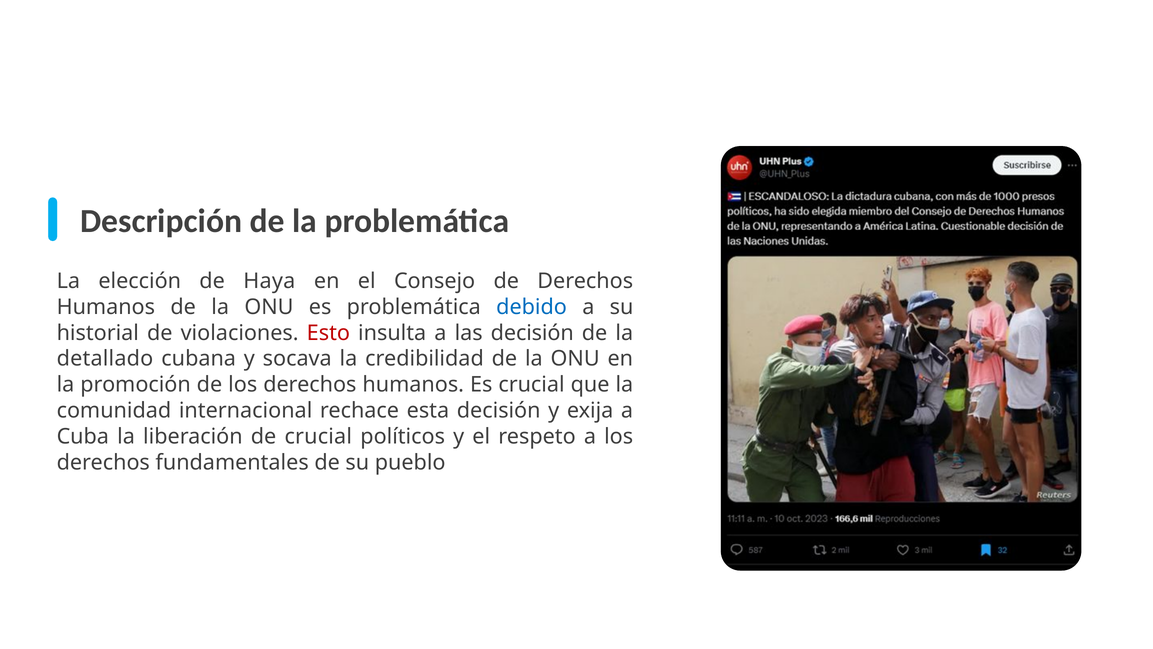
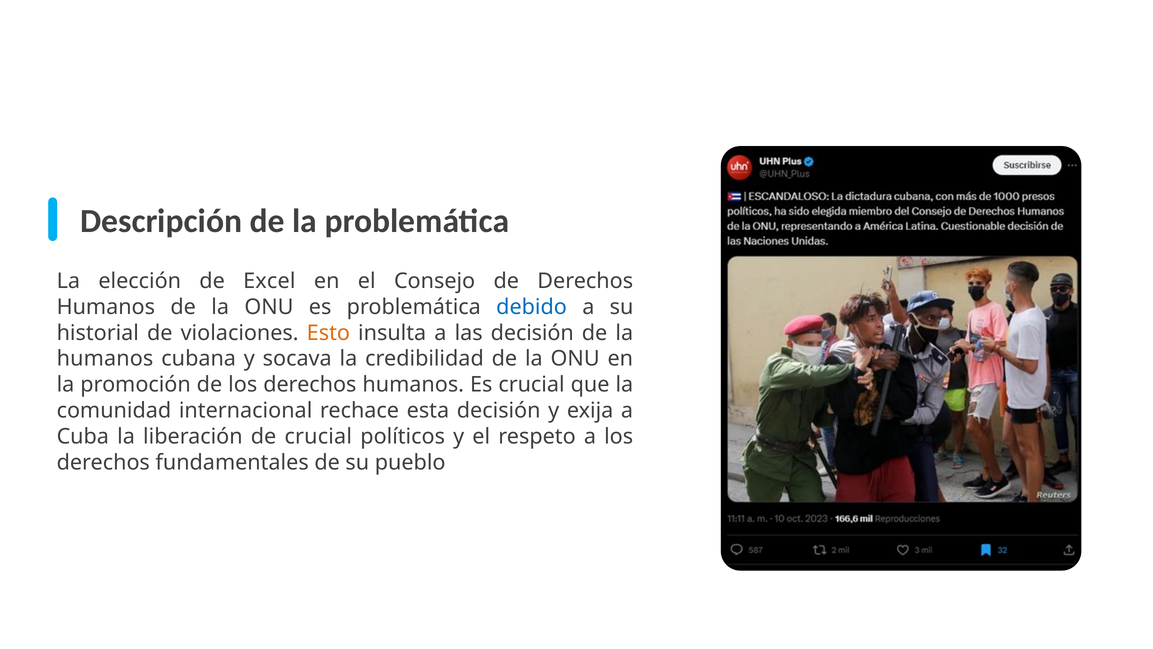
Haya: Haya -> Excel (269, 281)
Esto colour: red -> orange (328, 333)
detallado: detallado -> humanos (105, 359)
